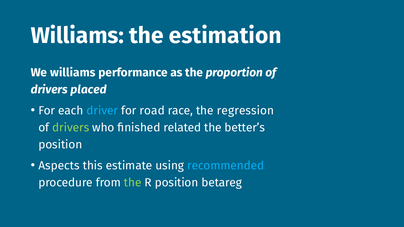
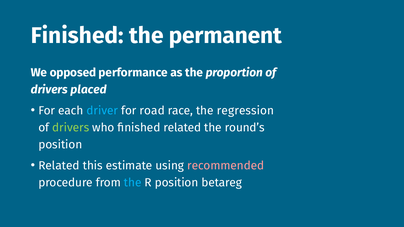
Williams: Williams -> Finished (77, 36)
estimation: estimation -> permanent (225, 36)
We williams: williams -> opposed (73, 73)
better’s: better’s -> round’s (245, 128)
Aspects: Aspects -> Related (59, 166)
recommended colour: light blue -> pink (226, 166)
the colour: light green -> light blue (133, 183)
